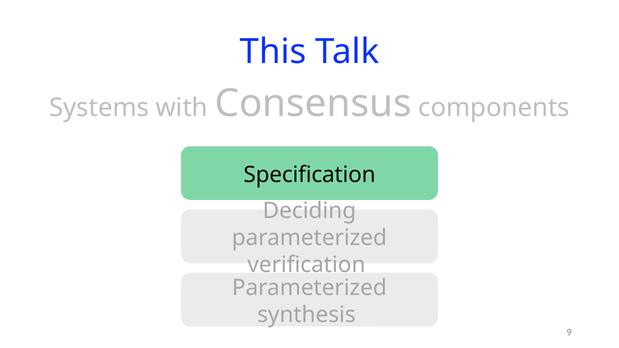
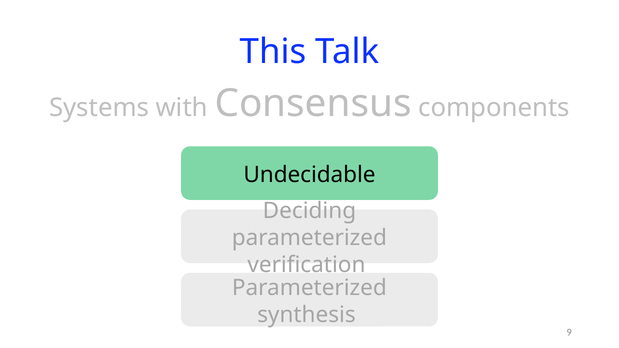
Specification: Specification -> Undecidable (309, 175)
